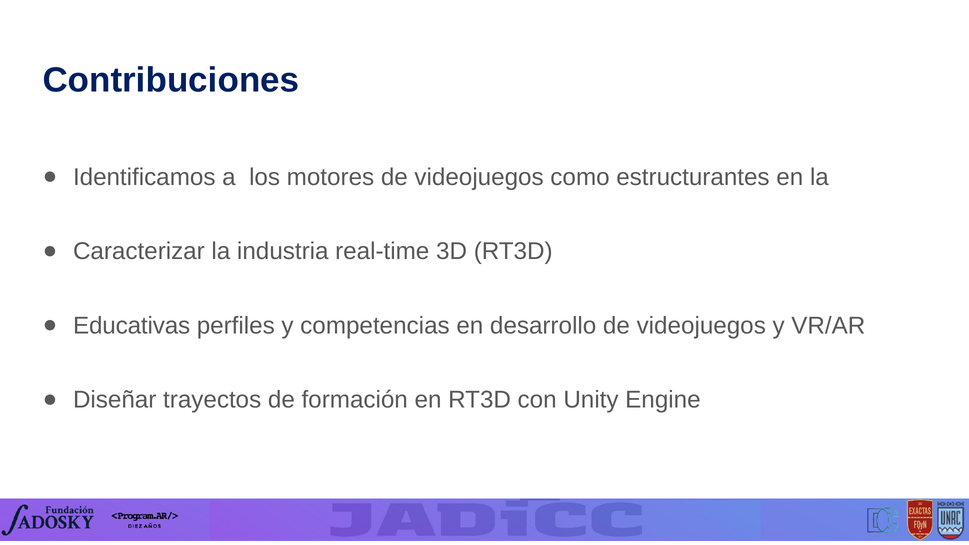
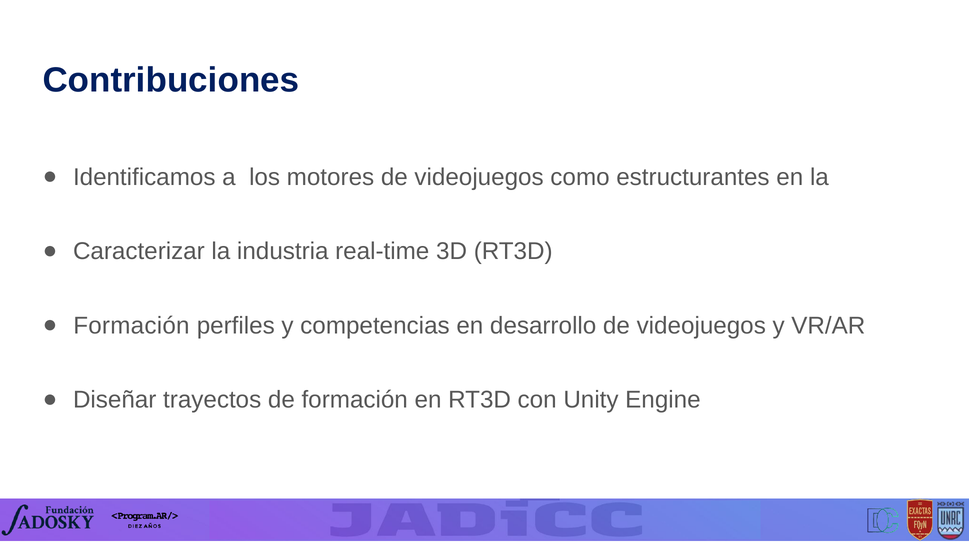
Educativas: Educativas -> Formación (131, 326)
